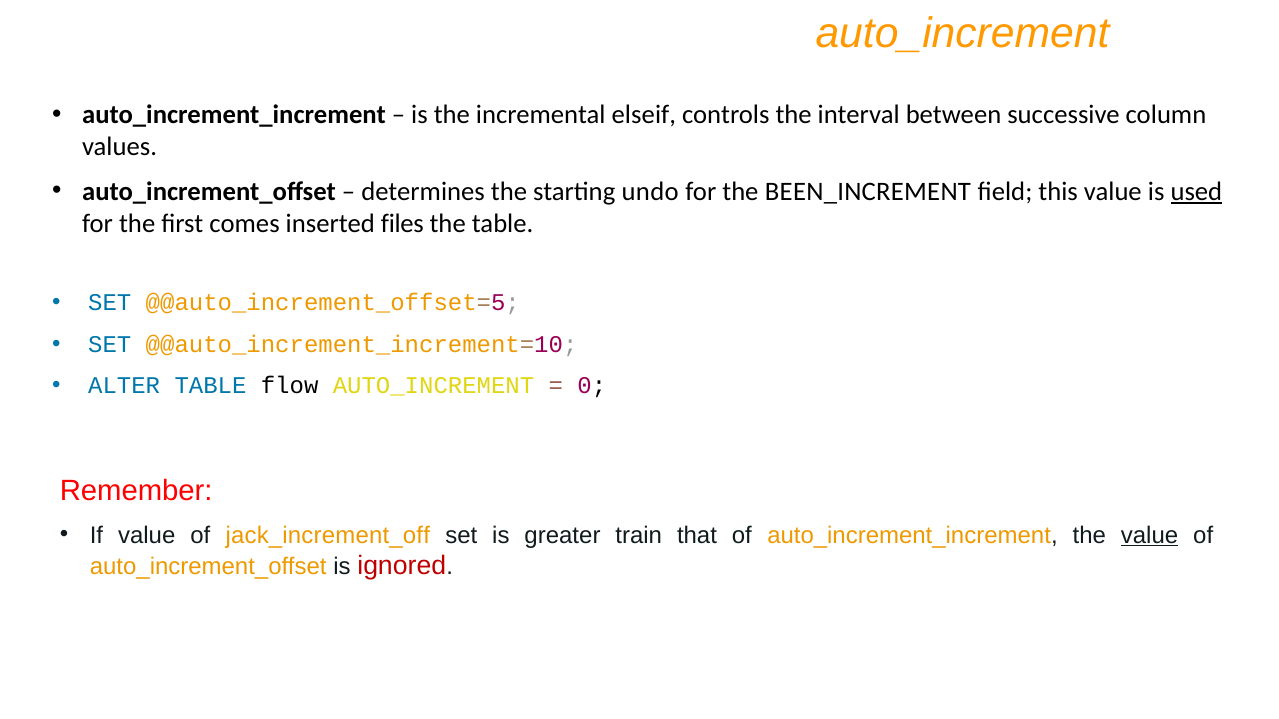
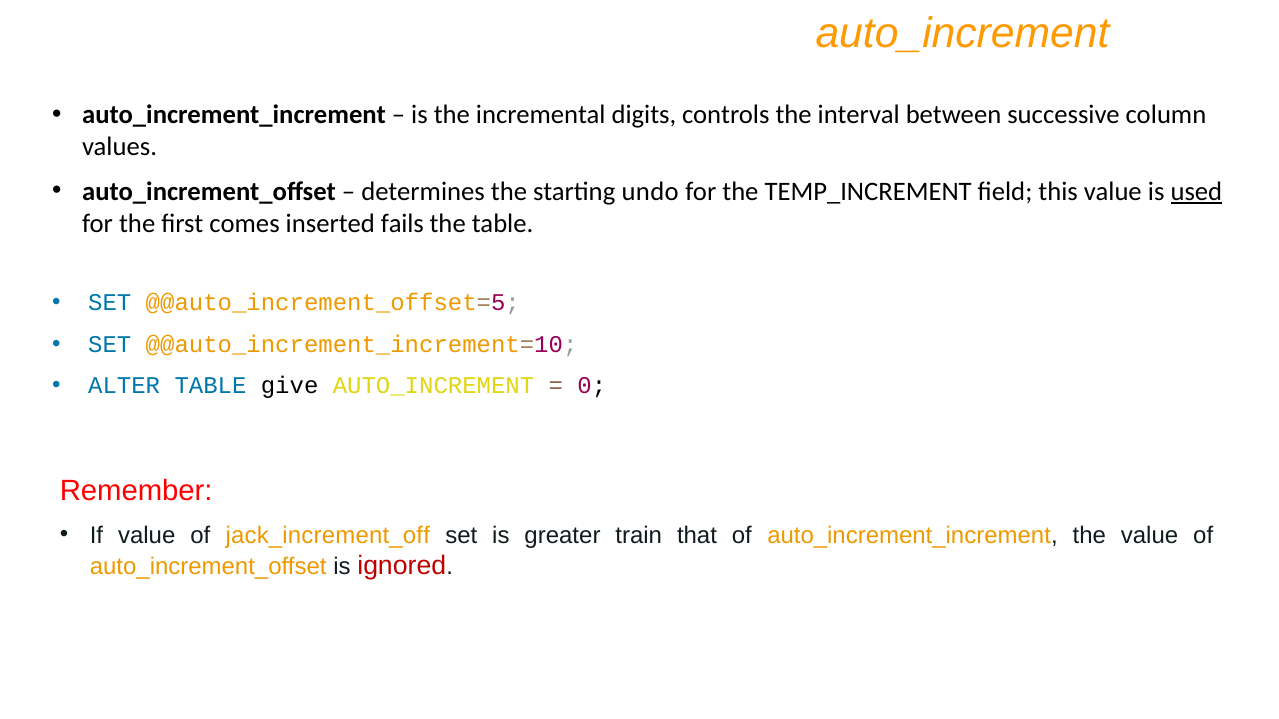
elseif: elseif -> digits (644, 115)
BEEN_INCREMENT: BEEN_INCREMENT -> TEMP_INCREMENT (868, 192)
files: files -> fails (402, 224)
flow: flow -> give (290, 386)
value underline: present -> none (1150, 536)
